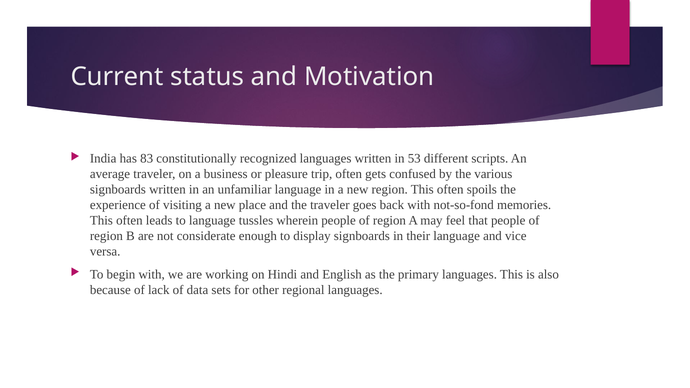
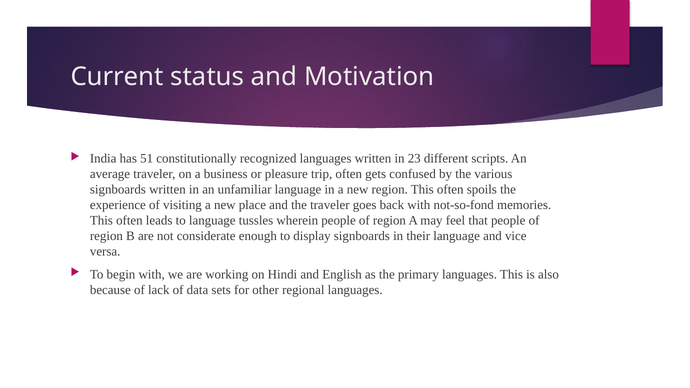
83: 83 -> 51 (147, 159)
53: 53 -> 23 (414, 159)
